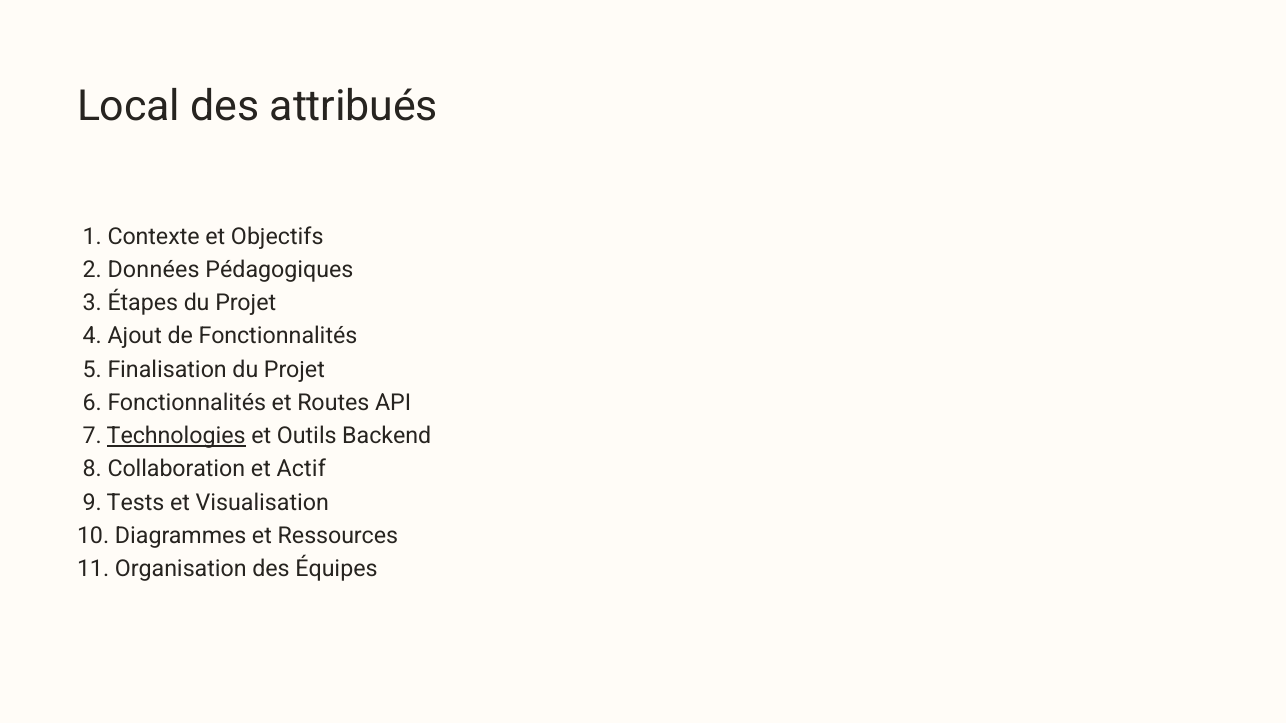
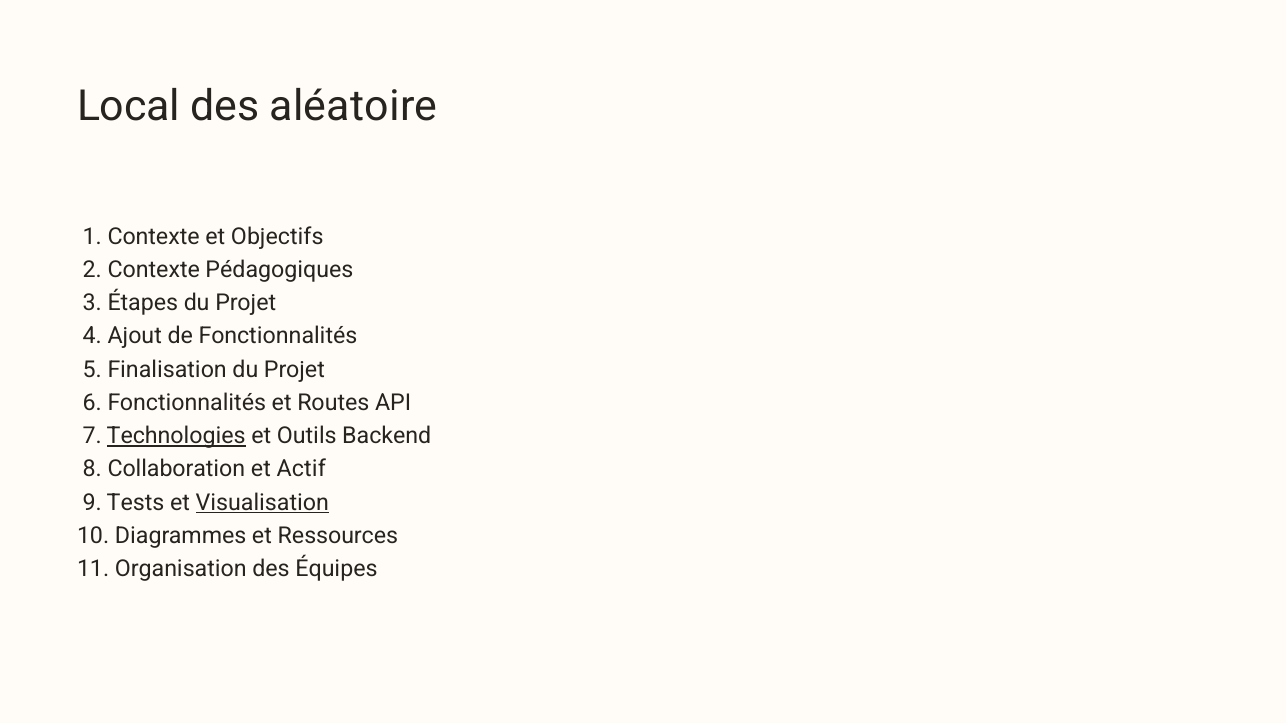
attribués: attribués -> aléatoire (354, 107)
2 Données: Données -> Contexte (154, 270)
Visualisation underline: none -> present (262, 503)
